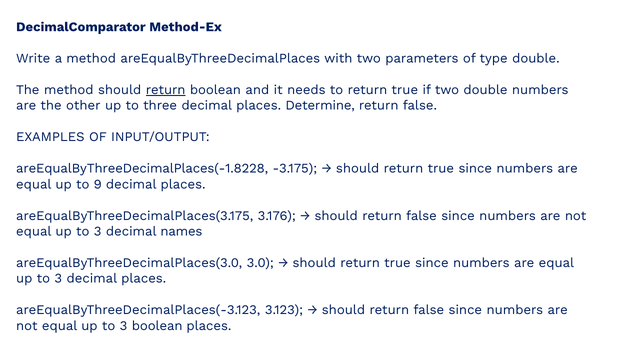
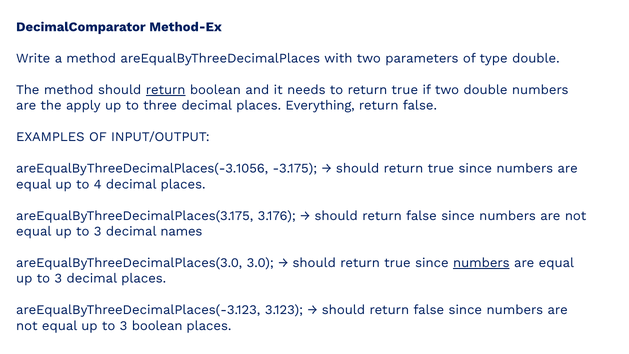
other: other -> apply (83, 105)
Determine: Determine -> Everything (320, 105)
areEqualByThreeDecimalPlaces(-1.8228: areEqualByThreeDecimalPlaces(-1.8228 -> areEqualByThreeDecimalPlaces(-3.1056 (142, 168)
9: 9 -> 4 (98, 184)
numbers underline: none -> present (481, 263)
